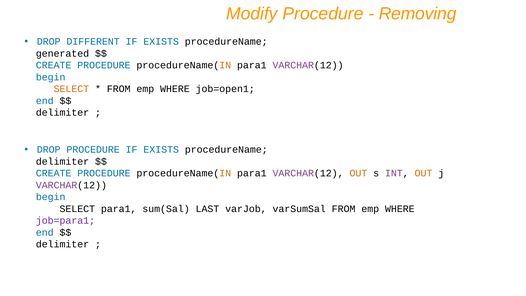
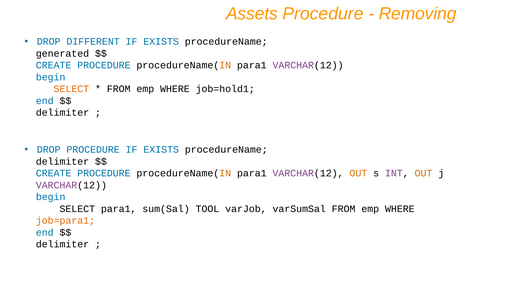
Modify: Modify -> Assets (252, 14)
job=open1: job=open1 -> job=hold1 (225, 89)
LAST: LAST -> TOOL (207, 209)
job=para1 colour: purple -> orange (65, 221)
